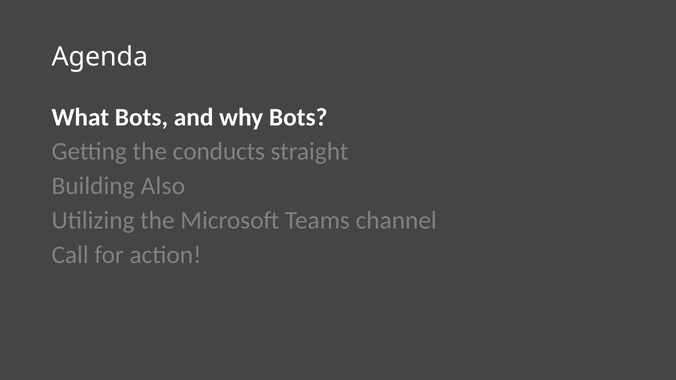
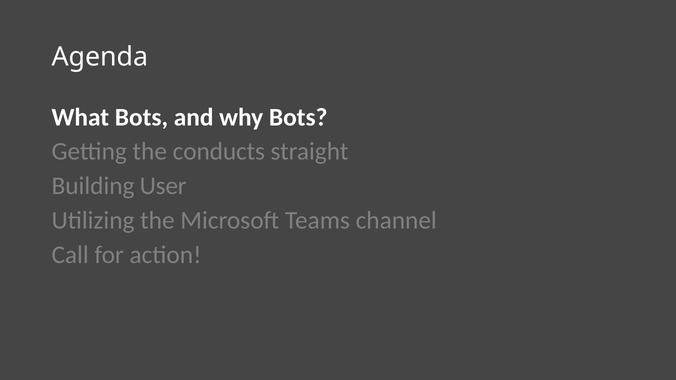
Also: Also -> User (163, 186)
